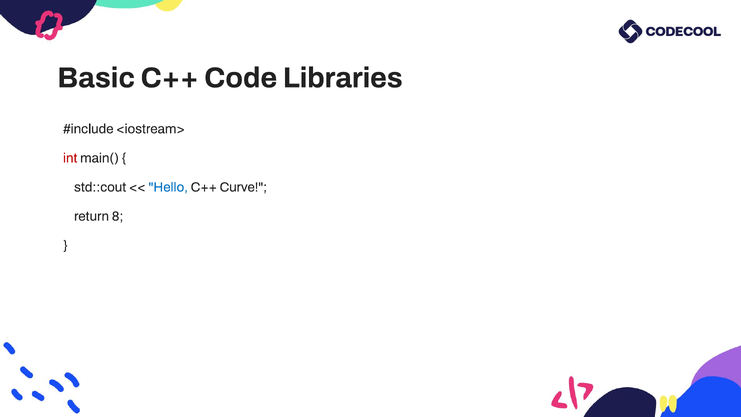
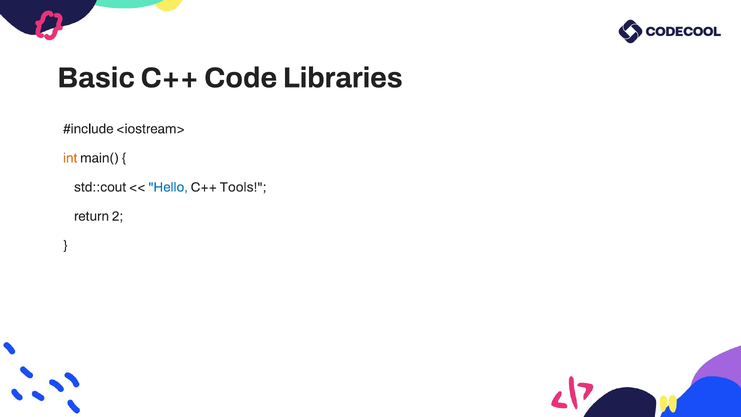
int colour: red -> orange (70, 158)
Curve: Curve -> Tools (243, 187)
8: 8 -> 2 (118, 216)
